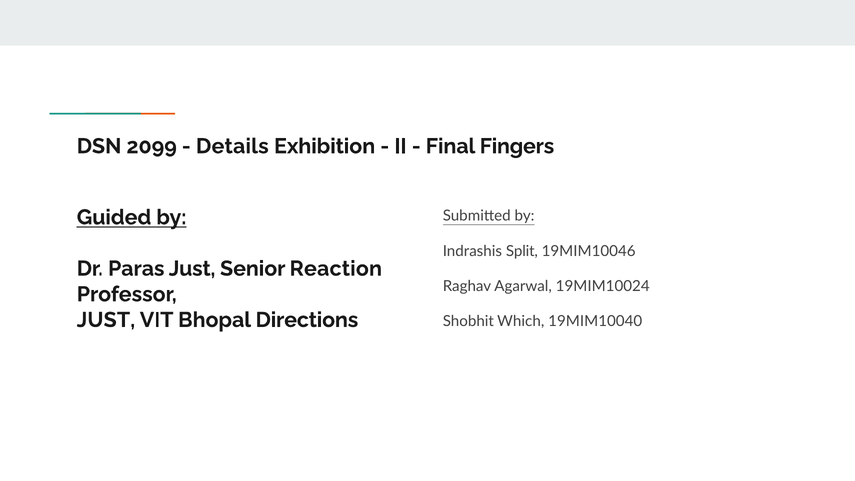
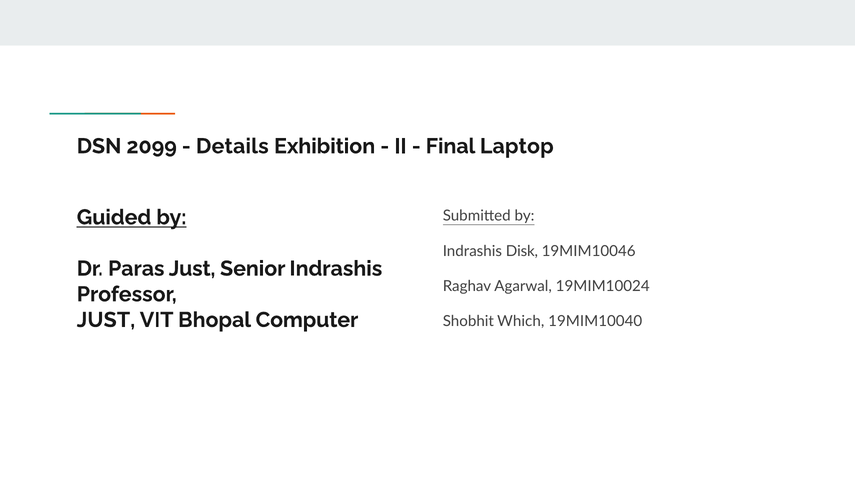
Fingers: Fingers -> Laptop (517, 146)
Split: Split -> Disk (522, 251)
Senior Reaction: Reaction -> Indrashis (336, 269)
Directions: Directions -> Computer (307, 320)
